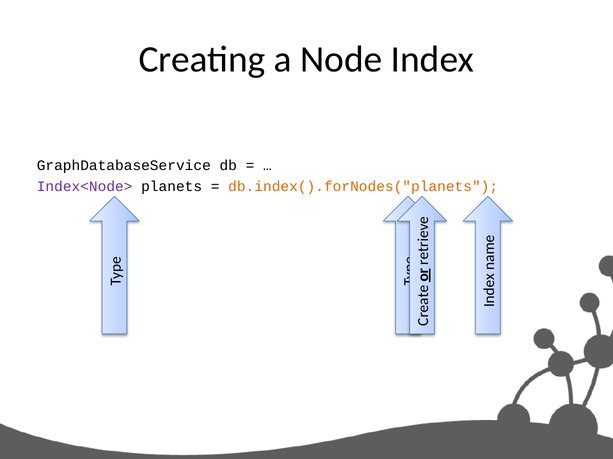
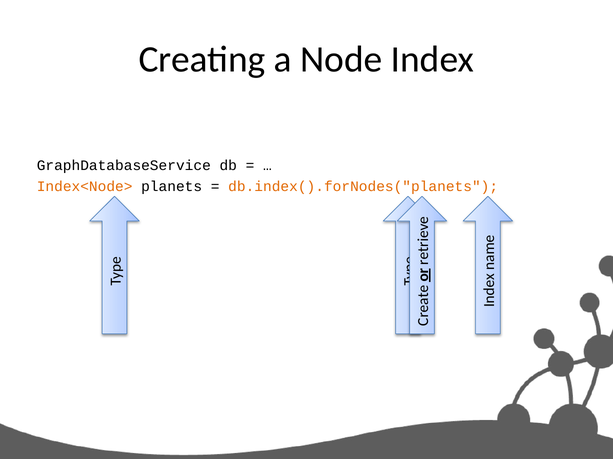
Index<Node> colour: purple -> orange (85, 187)
